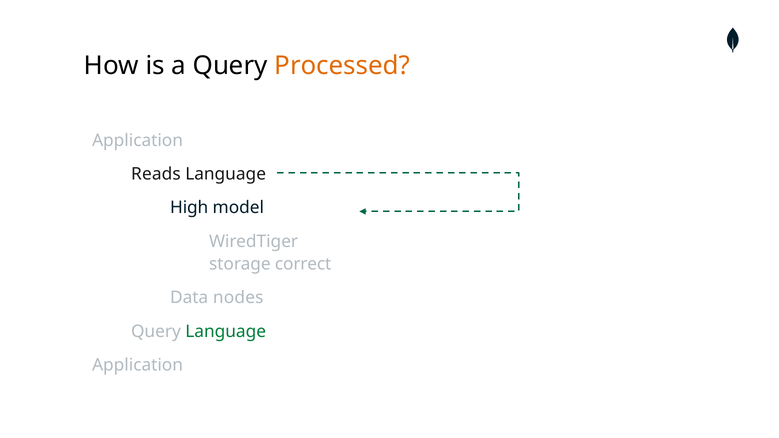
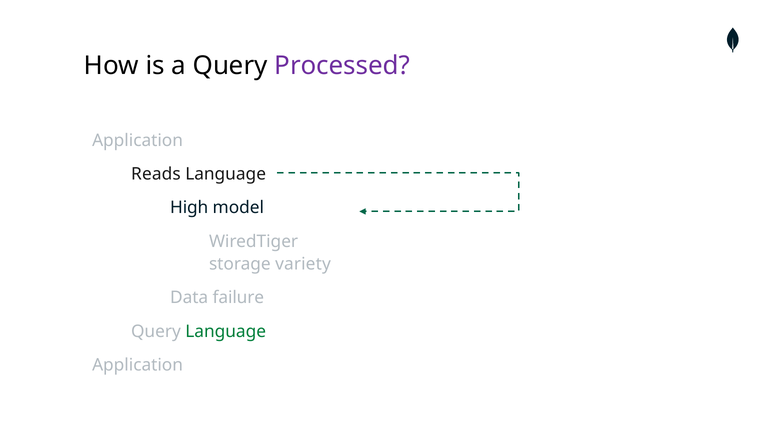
Processed colour: orange -> purple (342, 66)
correct: correct -> variety (303, 264)
nodes: nodes -> failure (238, 298)
